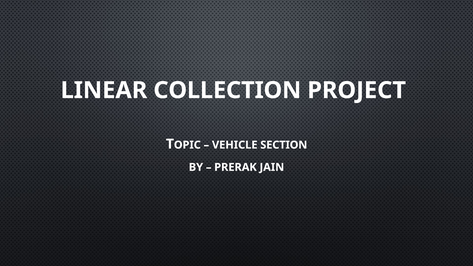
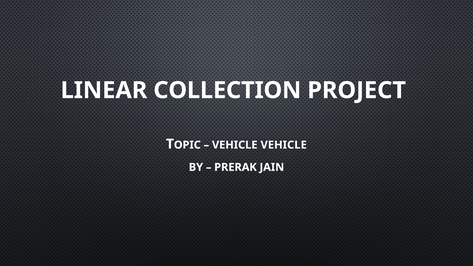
VEHICLE SECTION: SECTION -> VEHICLE (284, 145)
